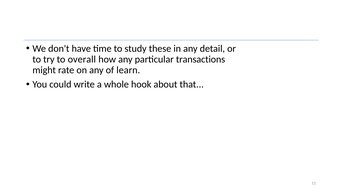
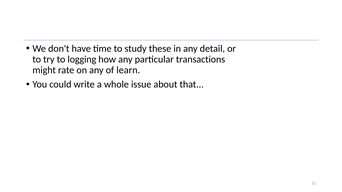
overall: overall -> logging (82, 59)
hook: hook -> issue (141, 85)
